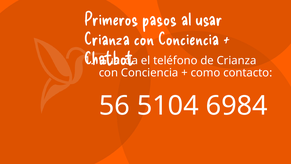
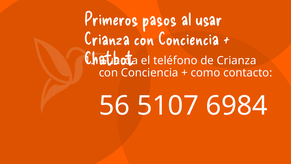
5104: 5104 -> 5107 (168, 106)
